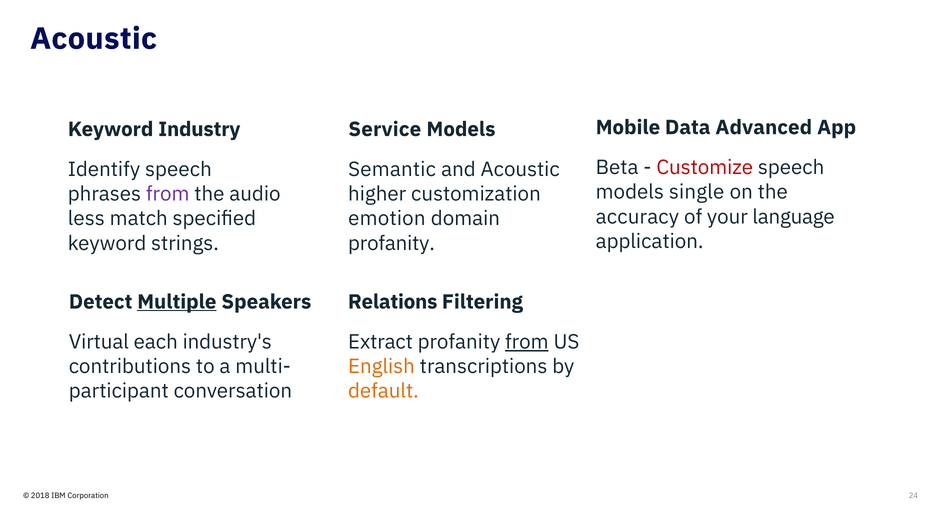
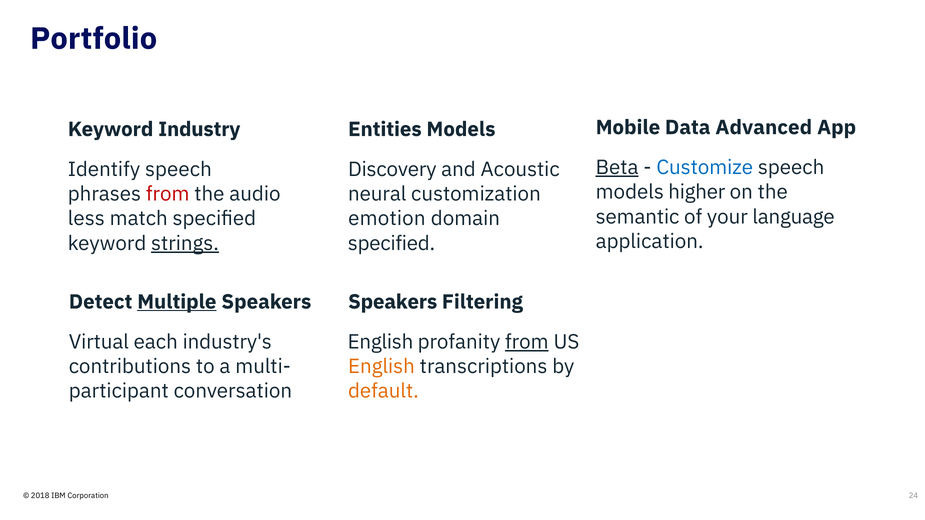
Acoustic: Acoustic -> Portfolio (94, 39)
Service: Service -> Entities (385, 129)
Beta underline: none -> present (617, 168)
Customize colour: red -> blue (705, 168)
Semantic: Semantic -> Discovery (392, 169)
single: single -> higher (697, 192)
from colour: purple -> red (168, 194)
higher: higher -> neural (377, 194)
accuracy: accuracy -> semantic (638, 217)
strings underline: none -> present (185, 243)
profanity: profanity -> specified (391, 243)
Relations: Relations -> Speakers (393, 302)
Extract: Extract -> English (381, 342)
